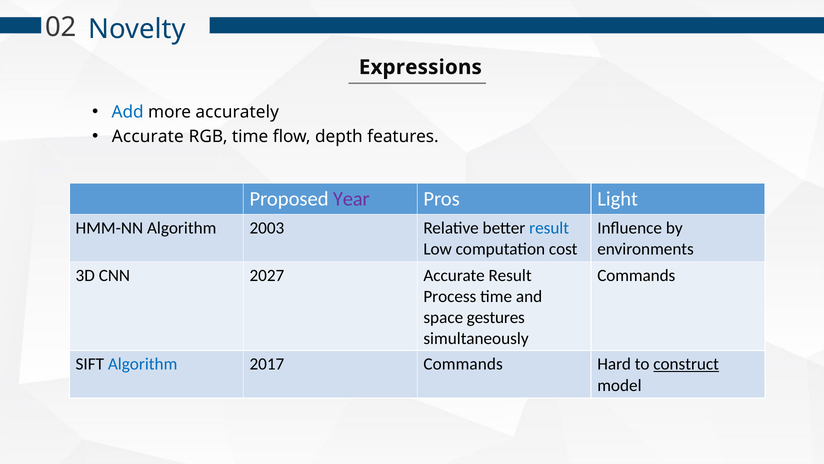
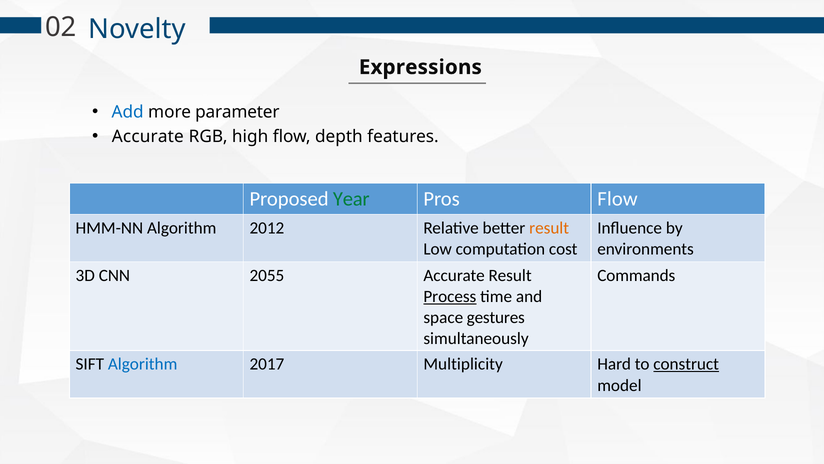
accurately: accurately -> parameter (237, 112)
RGB time: time -> high (250, 137)
Year colour: purple -> green (351, 199)
Pros Light: Light -> Flow (618, 199)
2003: 2003 -> 2012 (267, 228)
result colour: blue -> orange (549, 228)
2027: 2027 -> 2055 (267, 275)
Process underline: none -> present (450, 296)
2017 Commands: Commands -> Multiplicity (463, 364)
